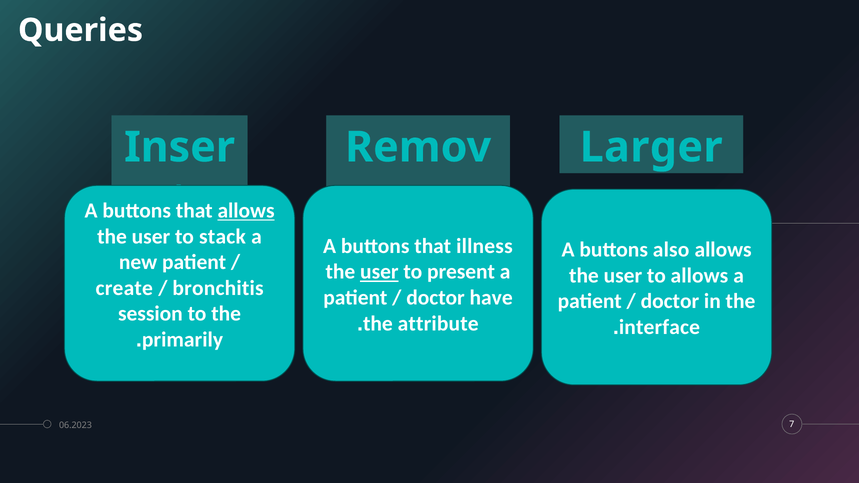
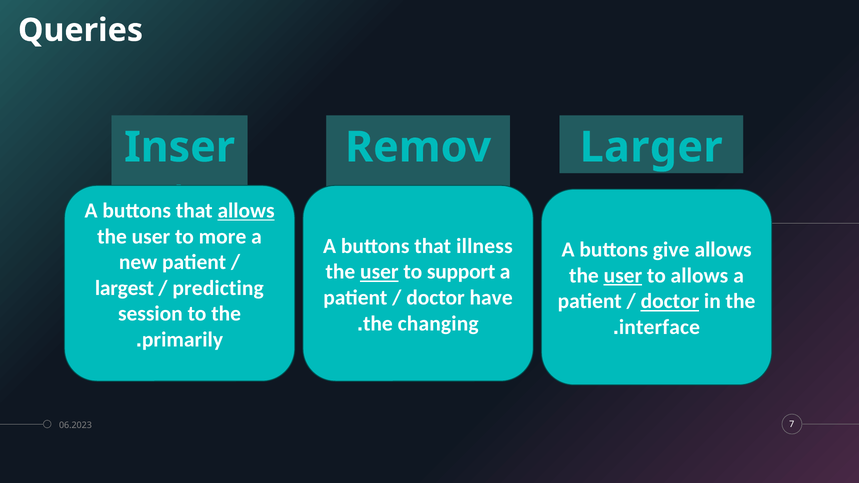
stack: stack -> more (223, 237)
also: also -> give (671, 250)
present: present -> support (461, 272)
user underline: none -> present (623, 276)
create: create -> largest (124, 288)
bronchitis: bronchitis -> predicting (218, 288)
doctor underline: none -> present (670, 302)
attribute: attribute -> changing (438, 324)
